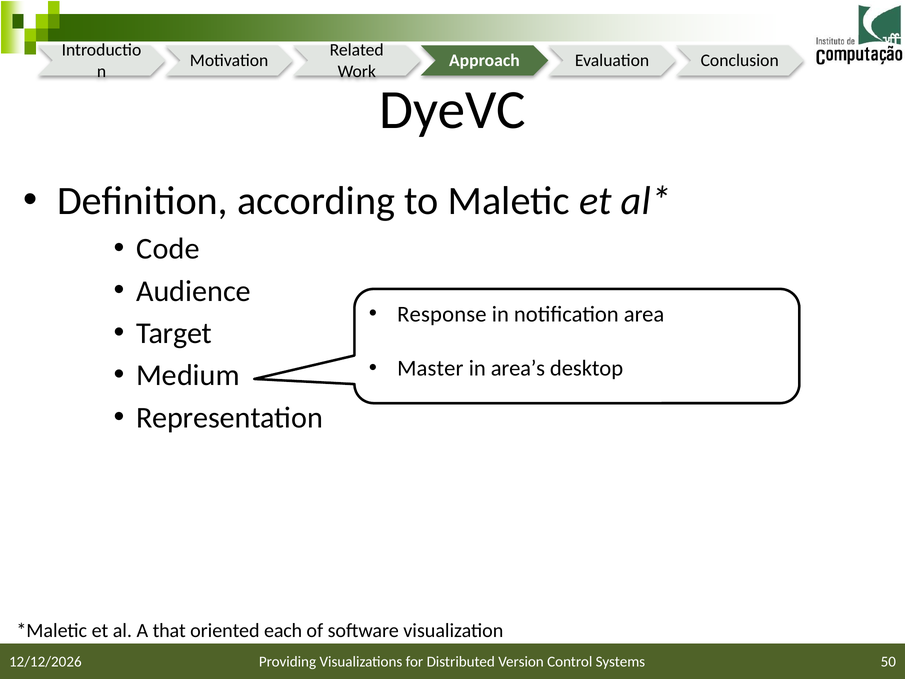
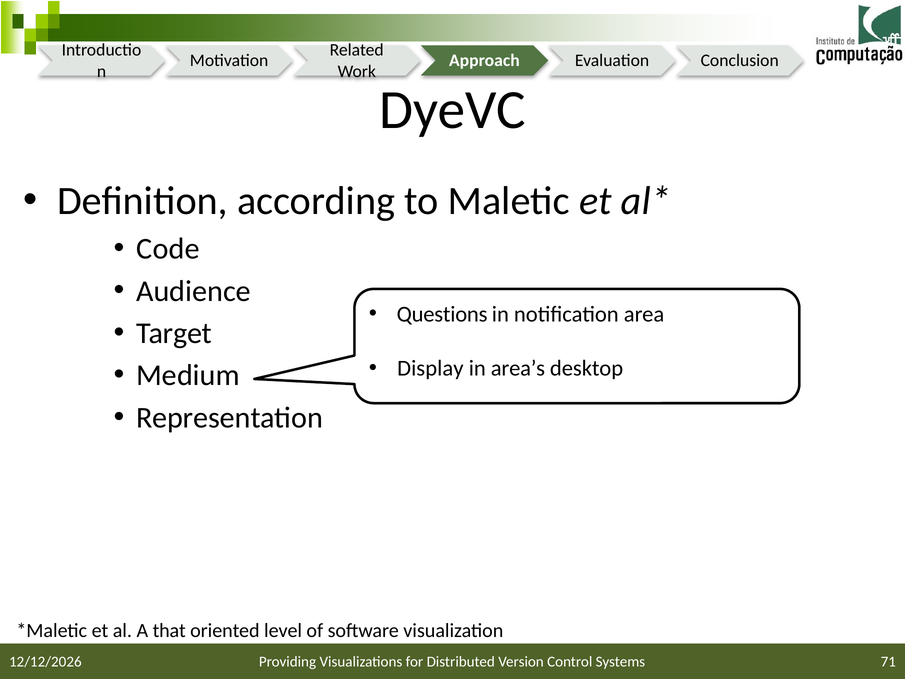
Response: Response -> Questions (442, 314)
Master: Master -> Display (430, 368)
each: each -> level (283, 630)
50: 50 -> 71 (888, 662)
